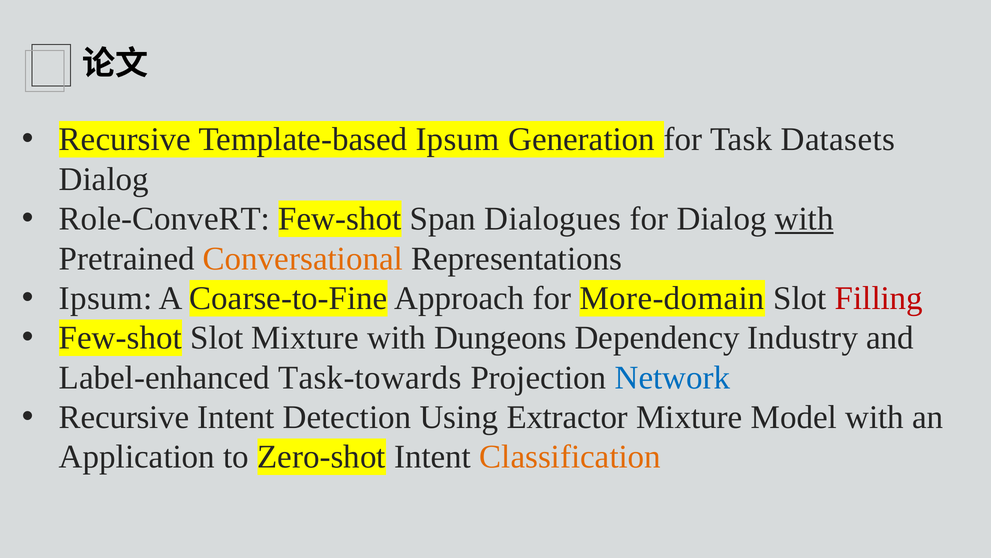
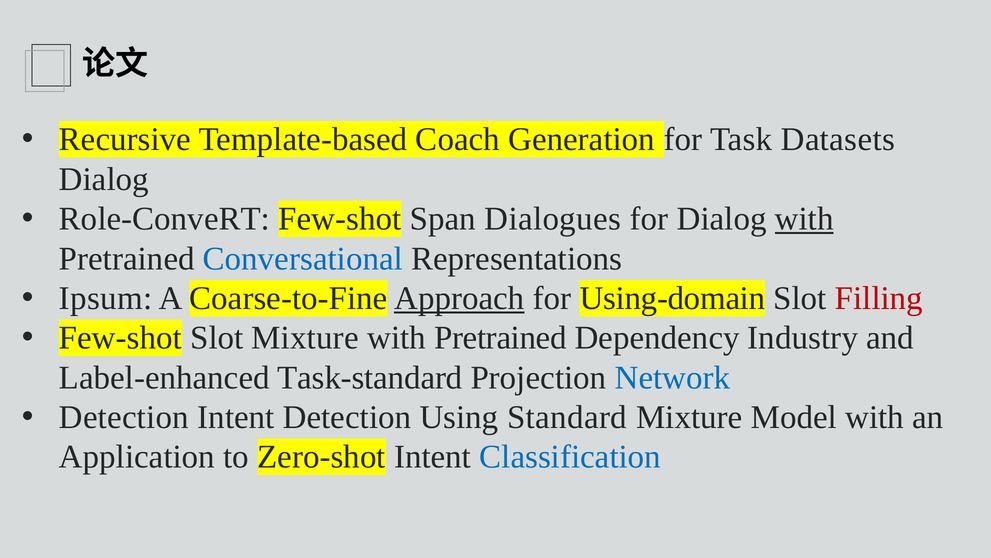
Template-based Ipsum: Ipsum -> Coach (458, 139)
Conversational colour: orange -> blue (303, 258)
Approach underline: none -> present (459, 298)
More-domain: More-domain -> Using-domain (672, 298)
Dungeons: Dungeons -> Pretrained (500, 338)
Task-towards: Task-towards -> Task-standard (370, 377)
Recursive: Recursive -> Detection (124, 417)
Extractor: Extractor -> Standard (567, 417)
Classification colour: orange -> blue (570, 457)
